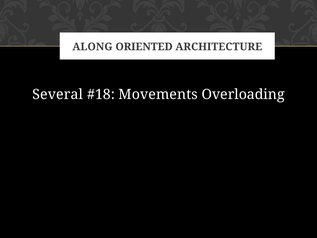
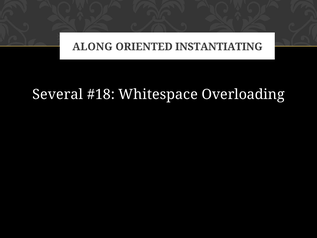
ARCHITECTURE: ARCHITECTURE -> INSTANTIATING (219, 47)
Movements: Movements -> Whitespace (158, 94)
